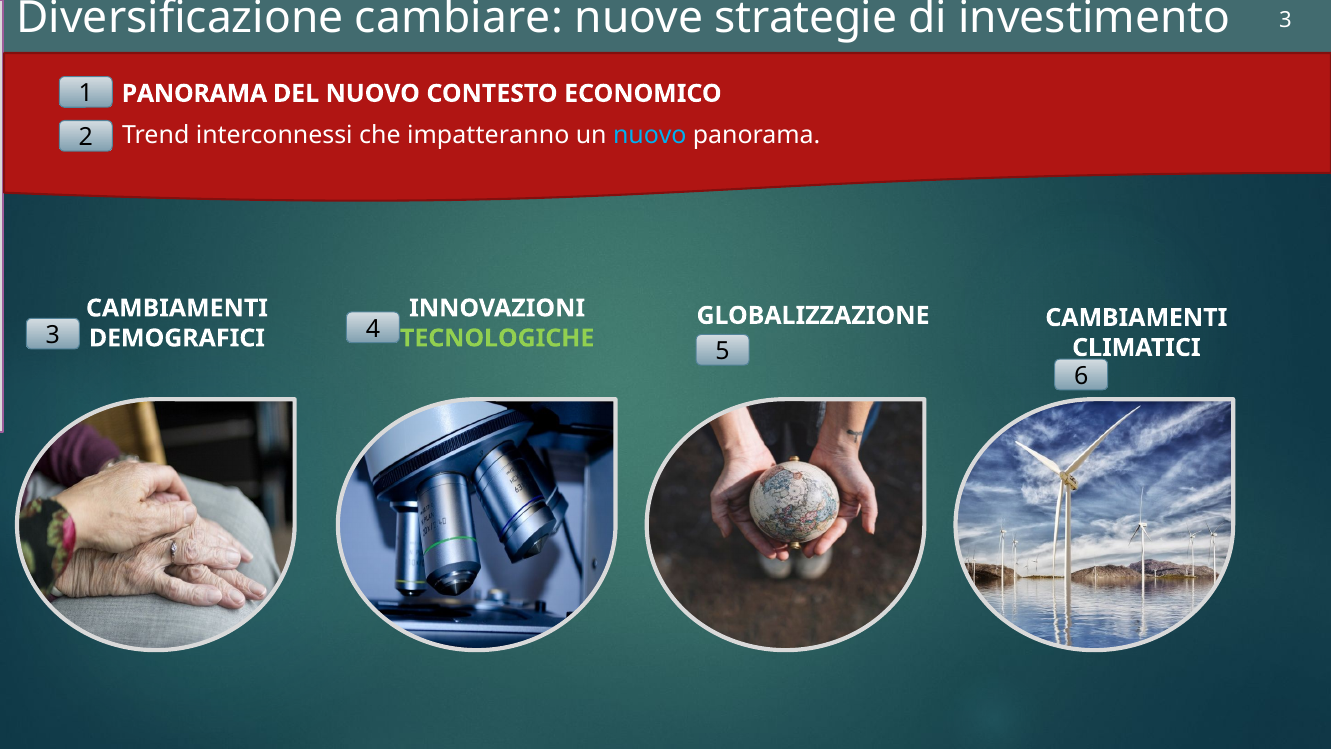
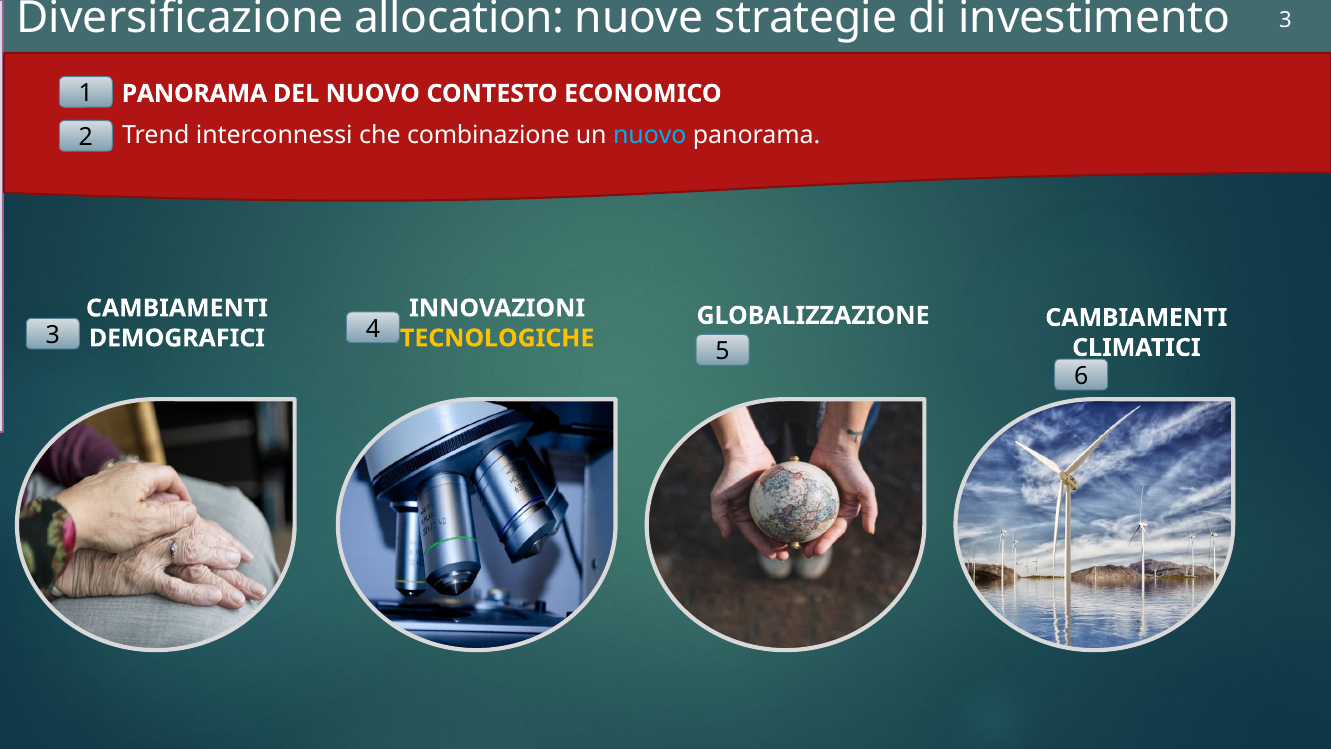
cambiare: cambiare -> allocation (459, 18)
impatteranno: impatteranno -> combinazione (488, 136)
TECNOLOGICHE colour: light green -> yellow (497, 338)
